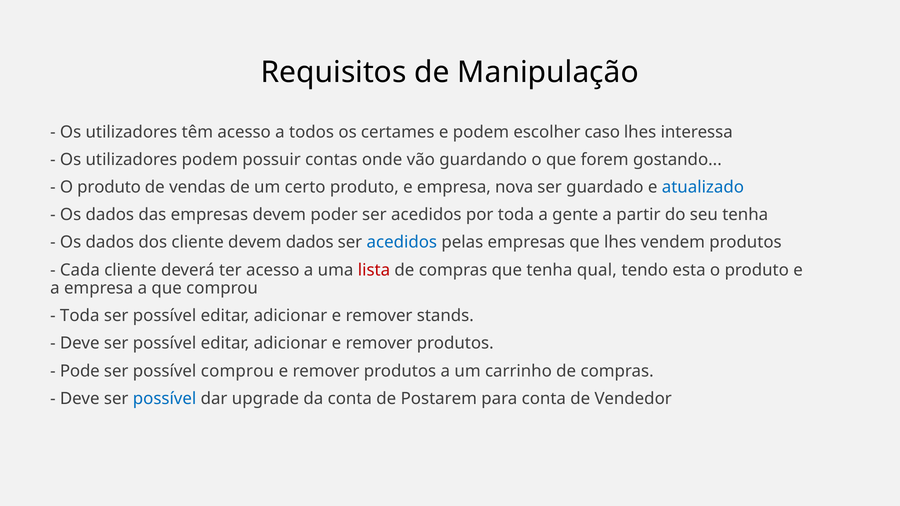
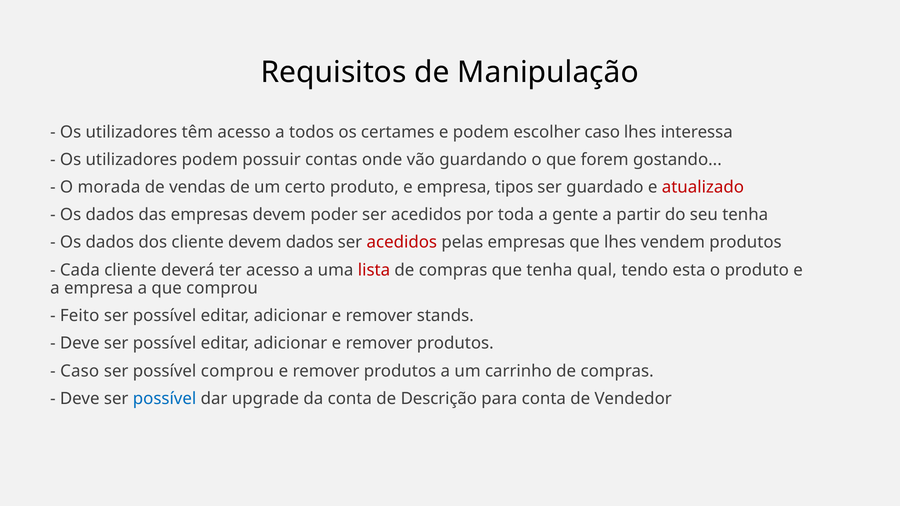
produto: produto -> morada (109, 187)
nova: nova -> tipos (514, 187)
atualizado colour: blue -> red (703, 187)
acedidos colour: blue -> red (402, 243)
Toda: Toda -> Feito (80, 316)
Pode: Pode -> Caso (80, 371)
Postarem: Postarem -> Descrição (439, 399)
